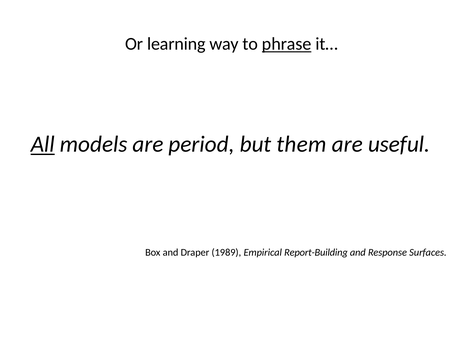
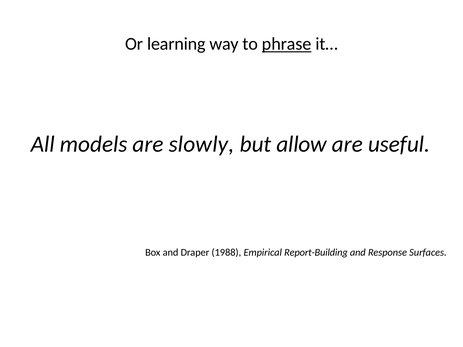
All underline: present -> none (43, 144)
period: period -> slowly (201, 144)
them: them -> allow (302, 144)
1989: 1989 -> 1988 (226, 253)
